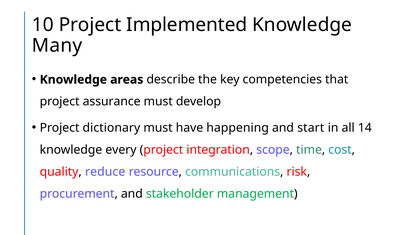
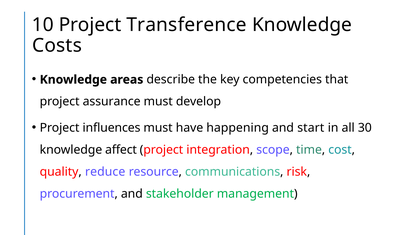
Implemented: Implemented -> Transference (187, 25)
Many: Many -> Costs (57, 45)
dictionary: dictionary -> influences (112, 128)
14: 14 -> 30 (365, 128)
every: every -> affect (121, 150)
